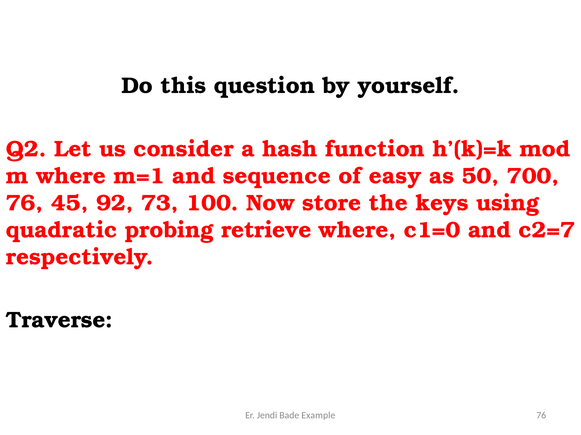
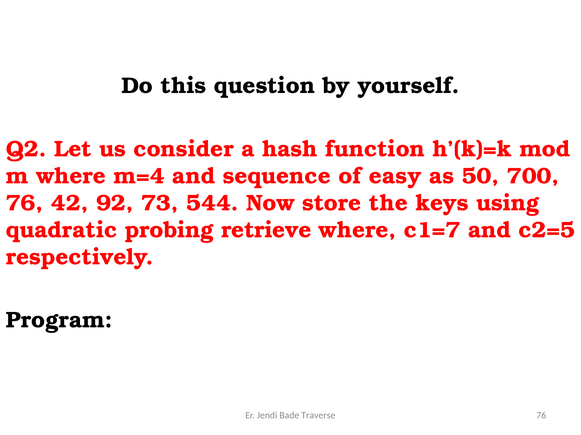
m=1: m=1 -> m=4 (139, 176)
45: 45 -> 42 (70, 203)
100: 100 -> 544 (212, 203)
c1=0: c1=0 -> c1=7 (432, 230)
c2=7: c2=7 -> c2=5 (547, 230)
Traverse: Traverse -> Program (59, 321)
Example: Example -> Traverse (318, 416)
